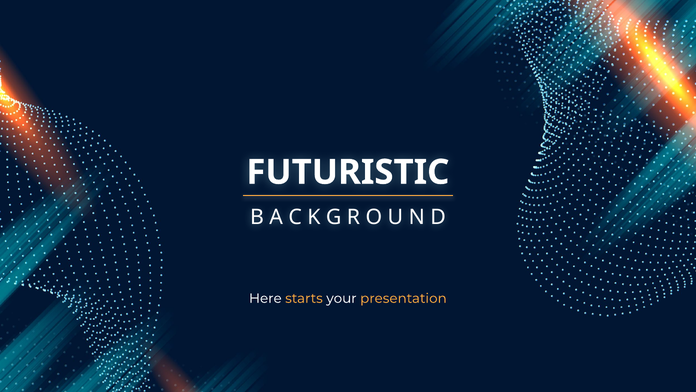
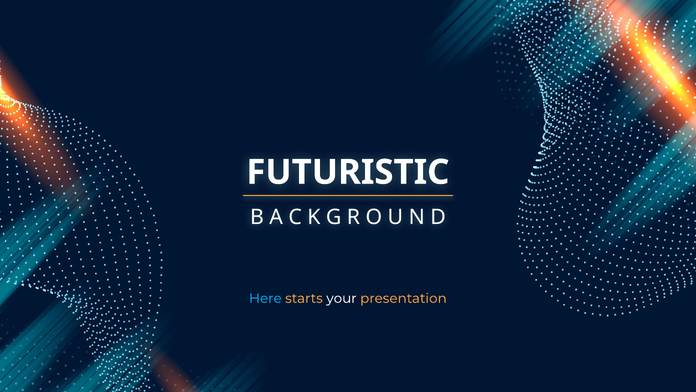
Here colour: white -> light blue (265, 298)
